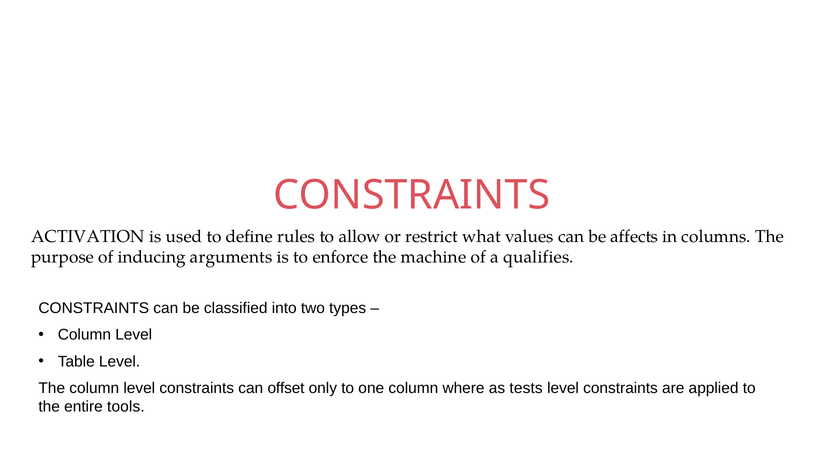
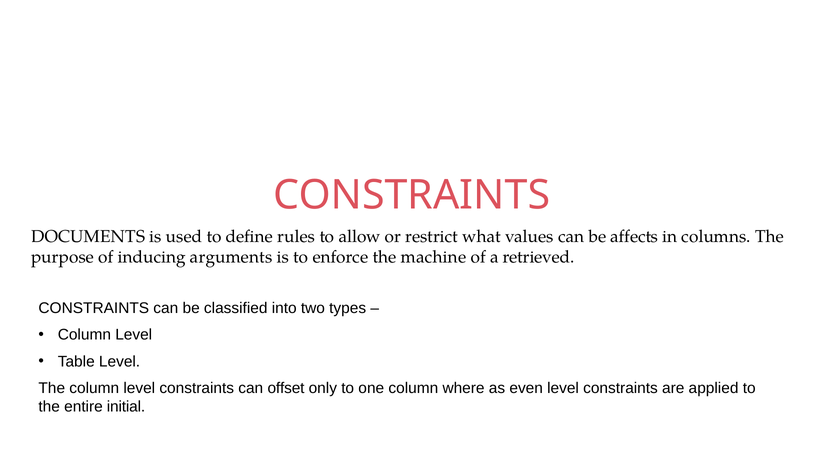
ACTIVATION: ACTIVATION -> DOCUMENTS (88, 237)
qualifies: qualifies -> retrieved (539, 257)
tests: tests -> even (526, 389)
tools: tools -> initial (126, 407)
